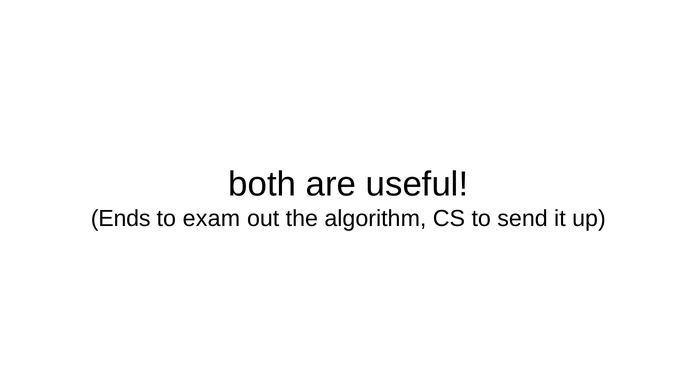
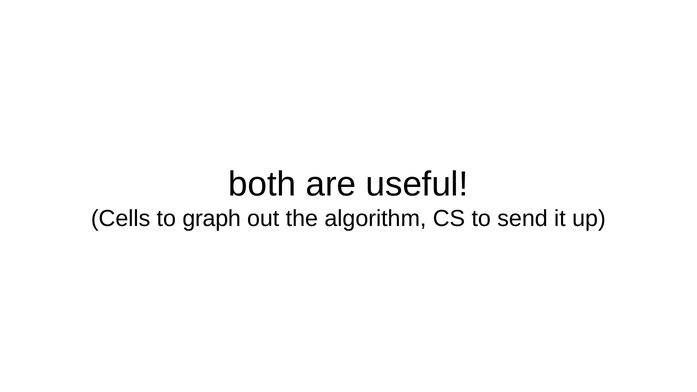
Ends: Ends -> Cells (121, 219)
exam: exam -> graph (212, 219)
